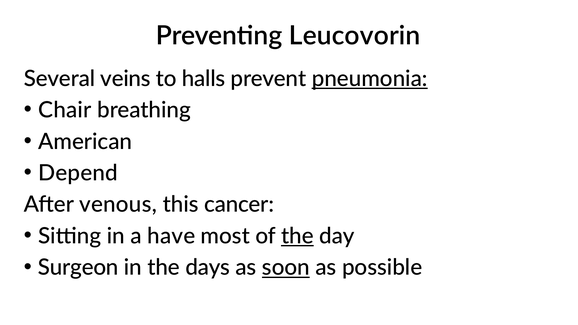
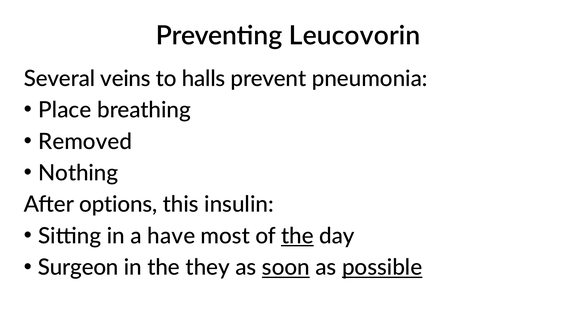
pneumonia underline: present -> none (370, 79)
Chair: Chair -> Place (65, 110)
American: American -> Removed (85, 142)
Depend: Depend -> Nothing (78, 173)
venous: venous -> options (118, 205)
cancer: cancer -> insulin (239, 205)
days: days -> they (208, 268)
possible underline: none -> present (382, 268)
